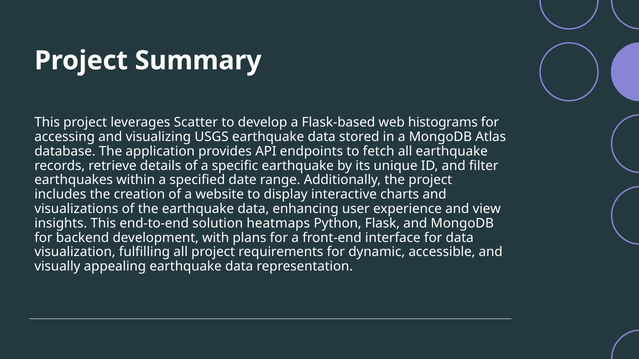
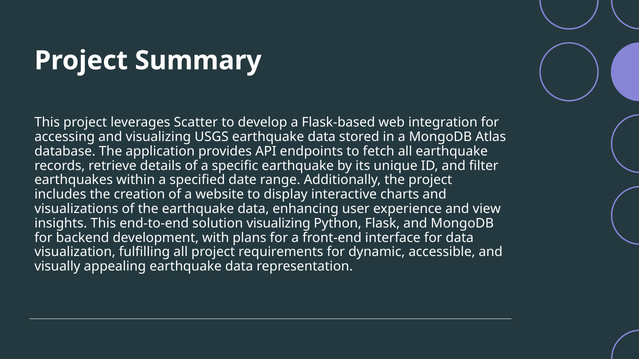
histograms: histograms -> integration (443, 123)
solution heatmaps: heatmaps -> visualizing (278, 224)
